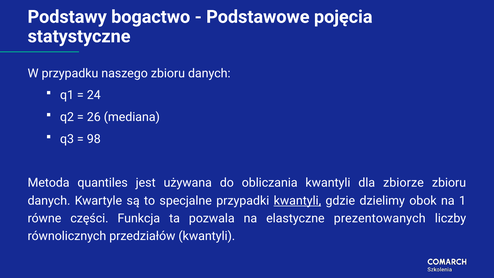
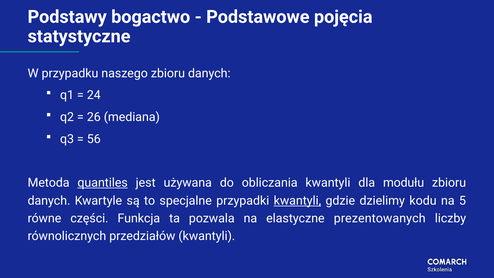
98: 98 -> 56 (94, 139)
quantiles underline: none -> present (103, 183)
zbiorze: zbiorze -> modułu (404, 183)
obok: obok -> kodu (423, 200)
1: 1 -> 5 (463, 200)
